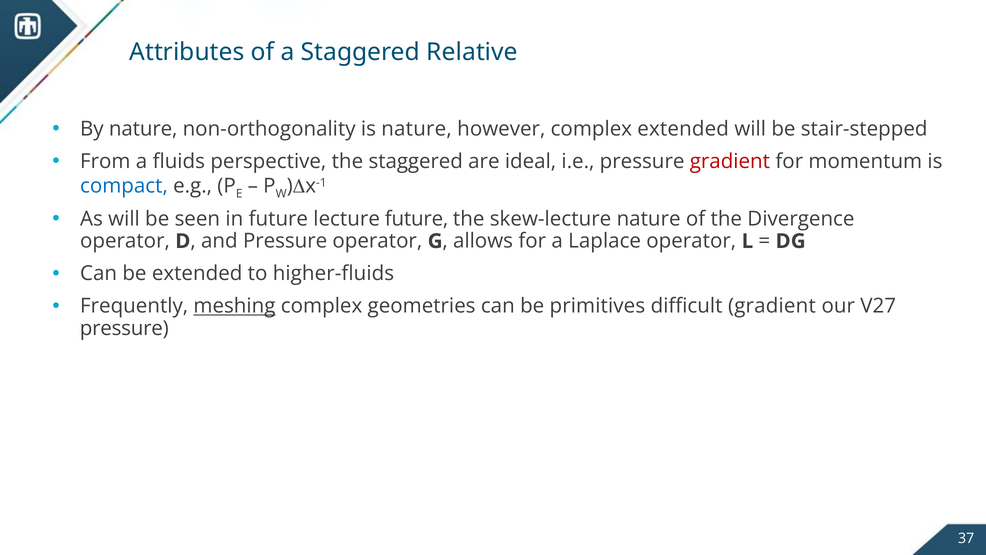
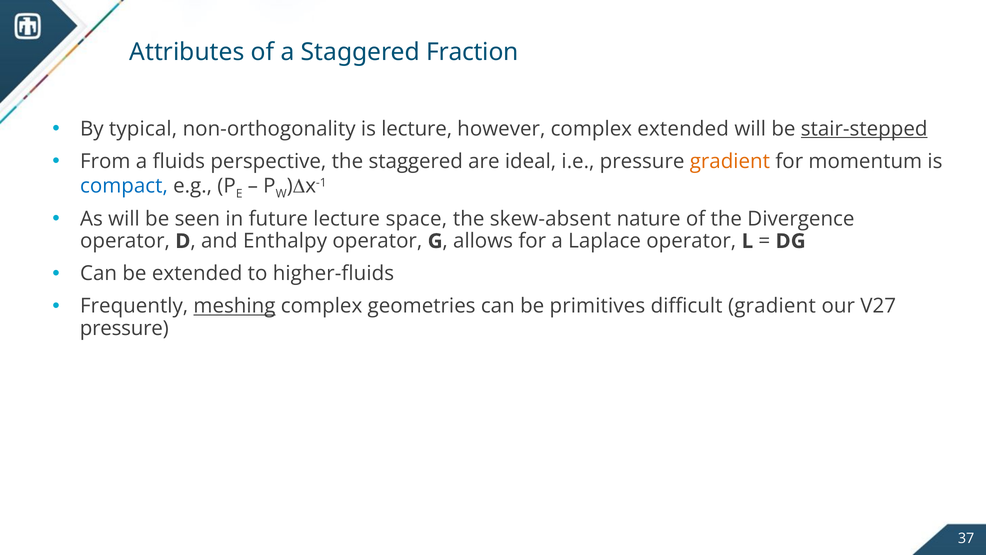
Relative: Relative -> Fraction (472, 52)
By nature: nature -> typical (143, 129)
is nature: nature -> lecture (417, 129)
stair-stepped underline: none -> present (864, 129)
gradient colour: red -> orange (730, 161)
lecture future: future -> space (416, 219)
skew-lecture: skew-lecture -> skew-absent (550, 219)
and Pressure: Pressure -> Enthalpy (285, 241)
